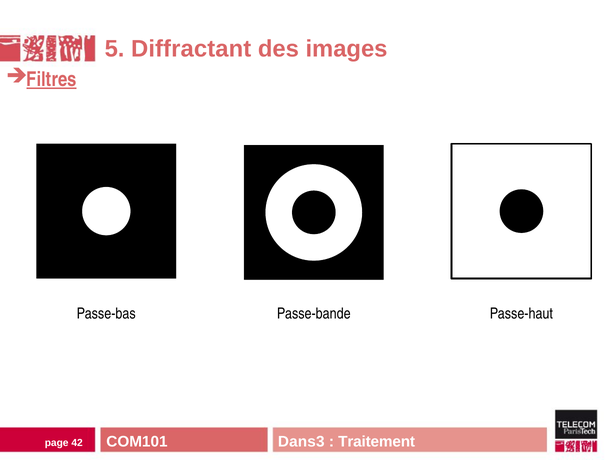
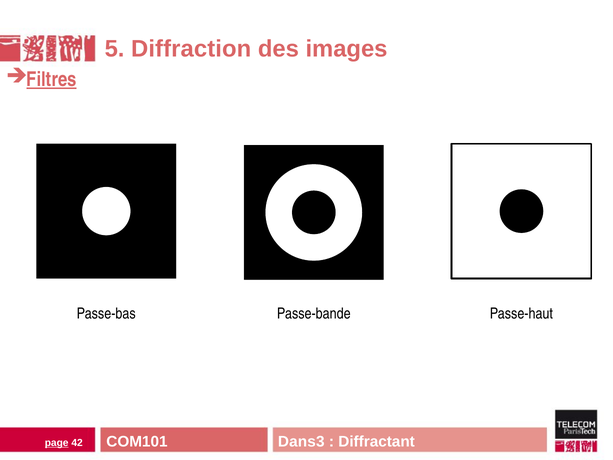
Diffractant: Diffractant -> Diffraction (191, 49)
Traitement: Traitement -> Diffractant (377, 442)
page underline: none -> present (57, 443)
